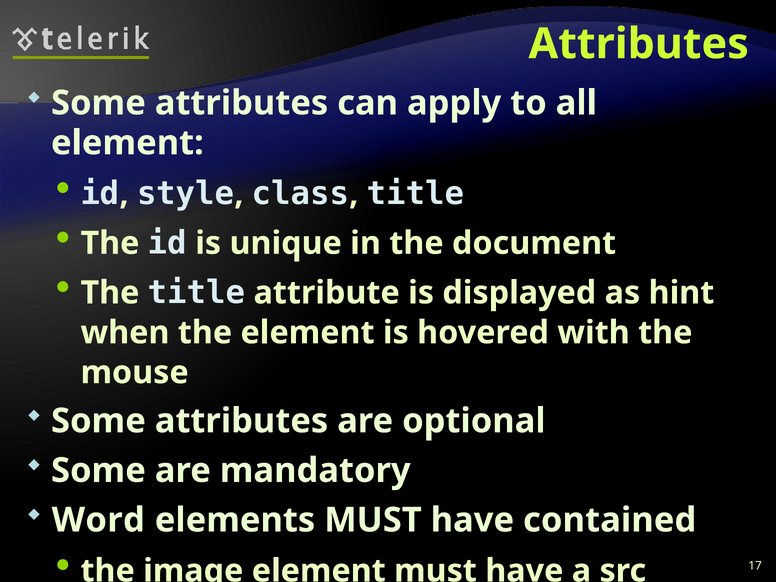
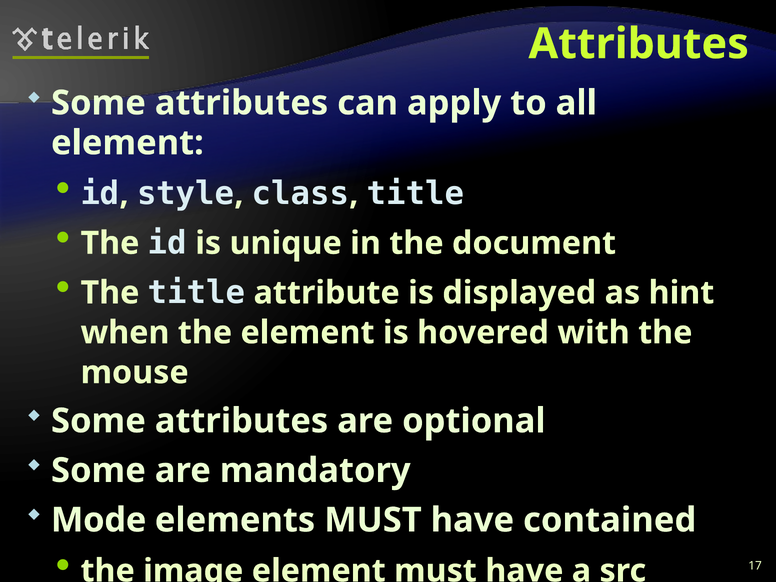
Word: Word -> Mode (99, 520)
